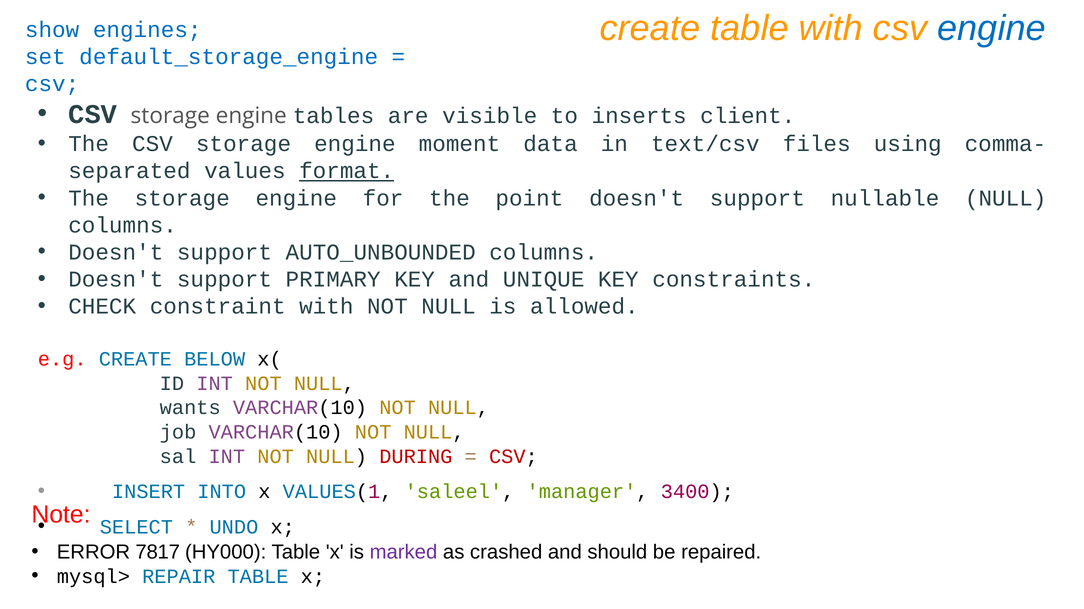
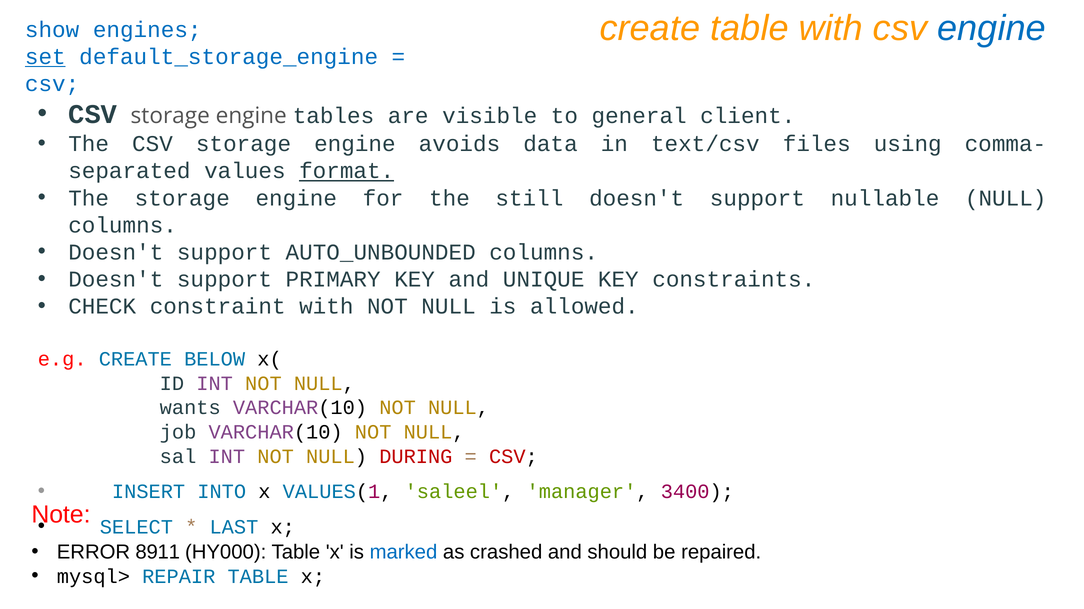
set underline: none -> present (45, 57)
inserts: inserts -> general (639, 116)
moment: moment -> avoids (459, 144)
point: point -> still (529, 198)
UNDO: UNDO -> LAST (234, 527)
7817: 7817 -> 8911 (158, 553)
marked colour: purple -> blue (403, 553)
